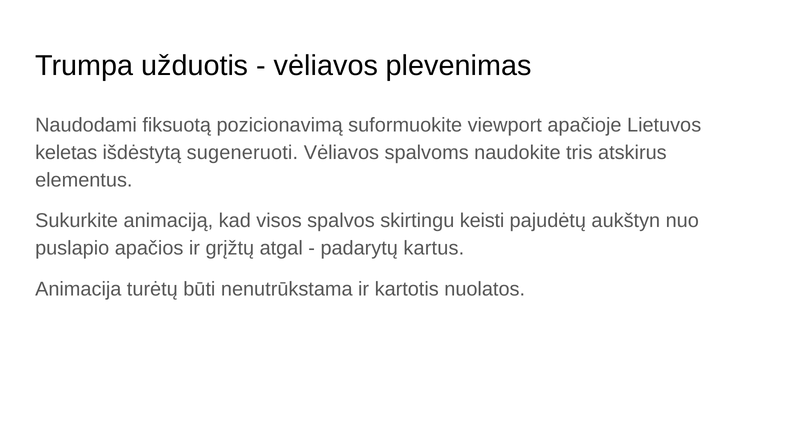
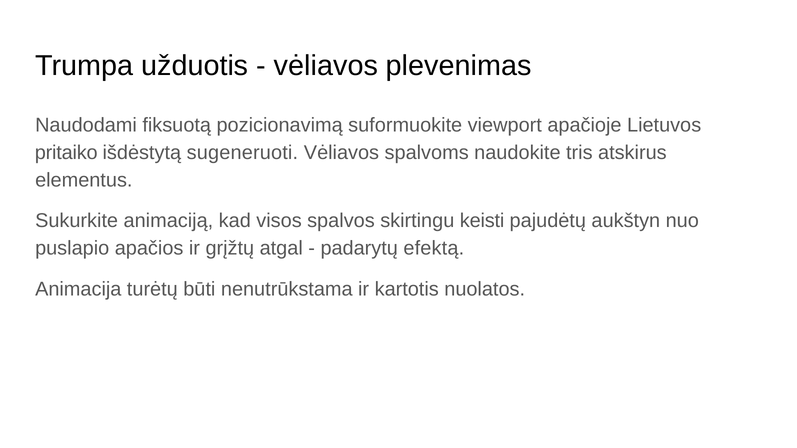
keletas: keletas -> pritaiko (66, 153)
kartus: kartus -> efektą (434, 249)
